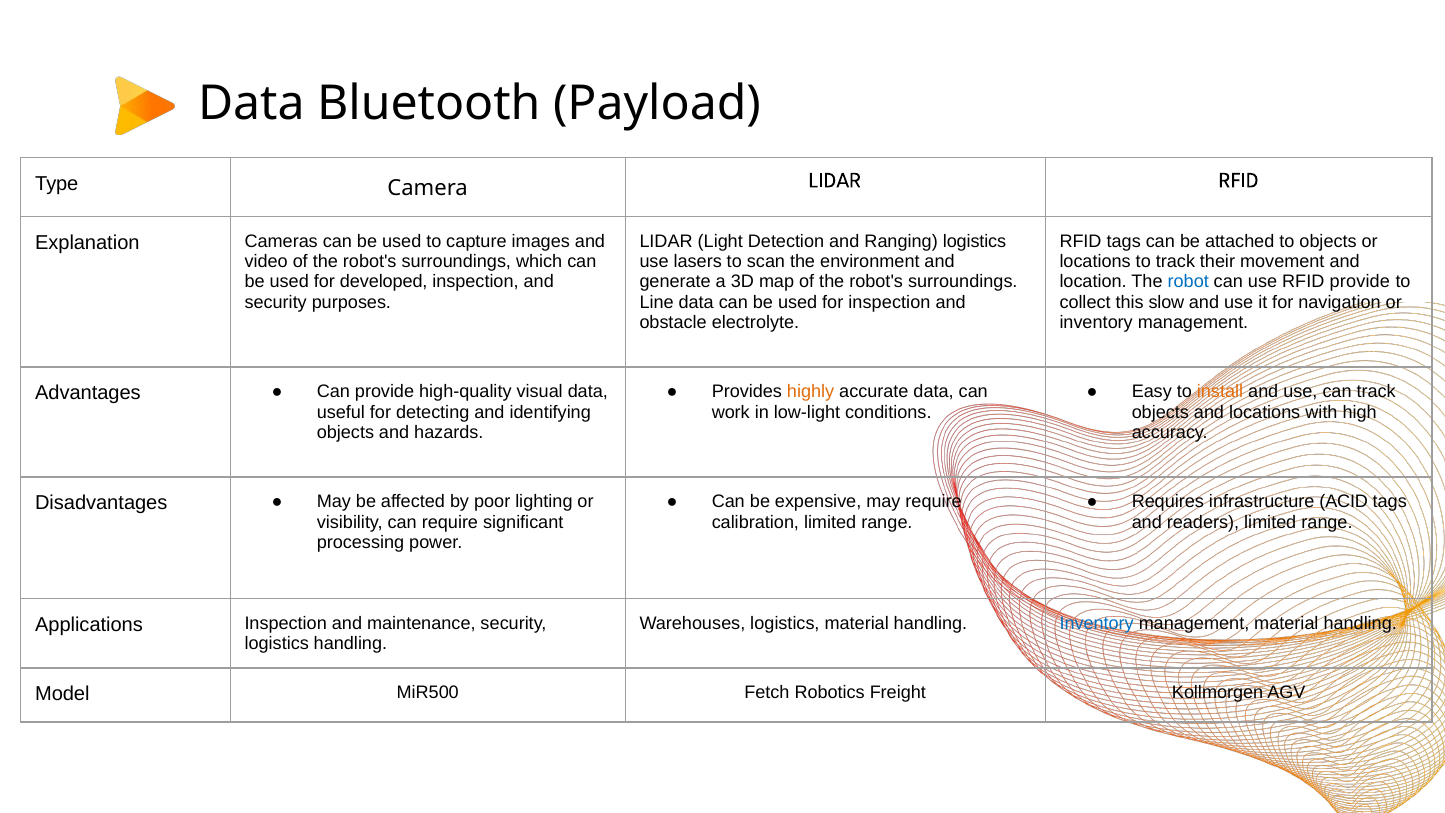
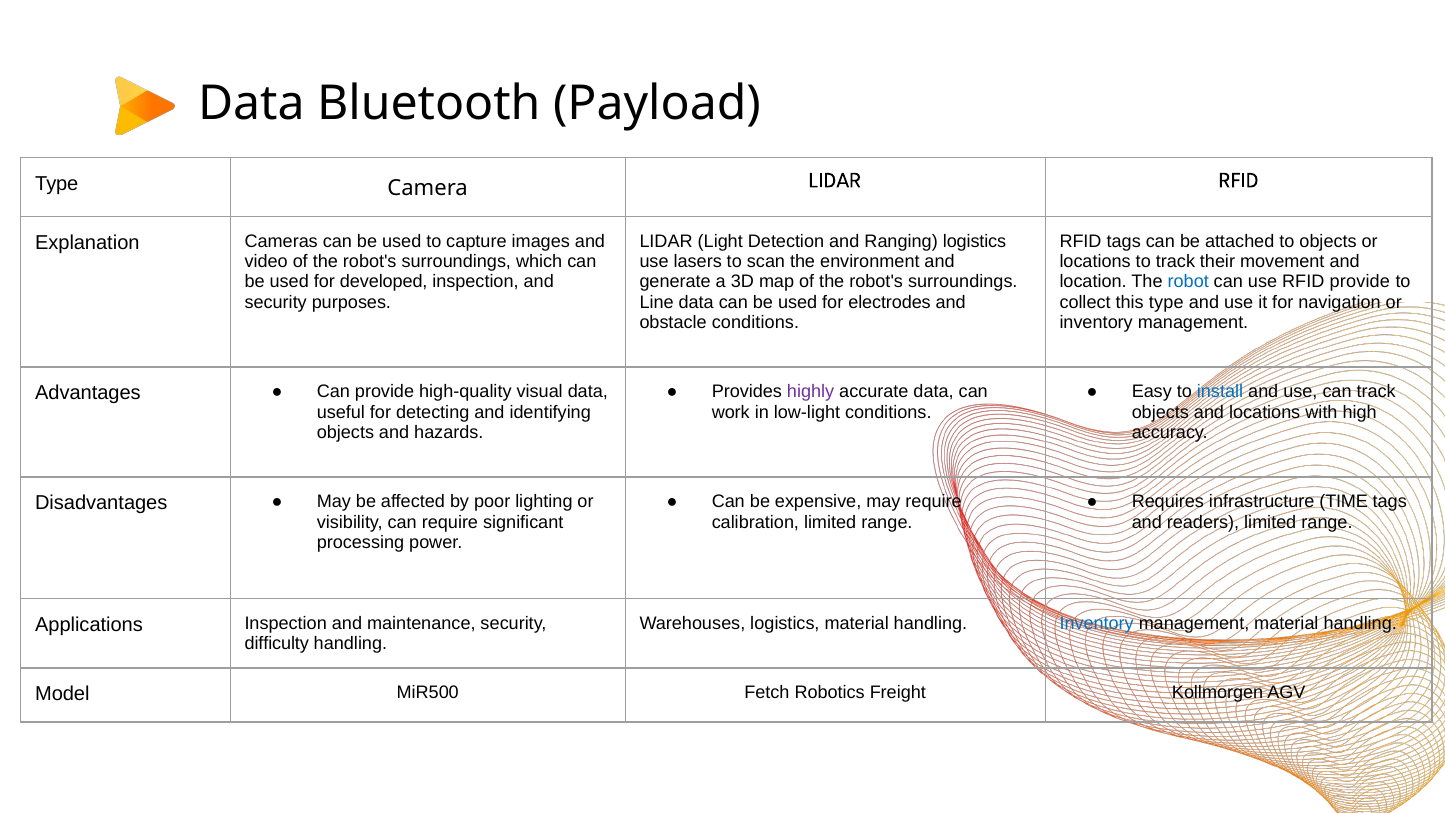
for inspection: inspection -> electrodes (890, 302)
this slow: slow -> type (1166, 302)
obstacle electrolyte: electrolyte -> conditions (755, 322)
highly colour: orange -> purple (811, 392)
install colour: orange -> blue (1220, 392)
ACID: ACID -> TIME (1344, 502)
logistics: logistics -> difficulty (277, 644)
